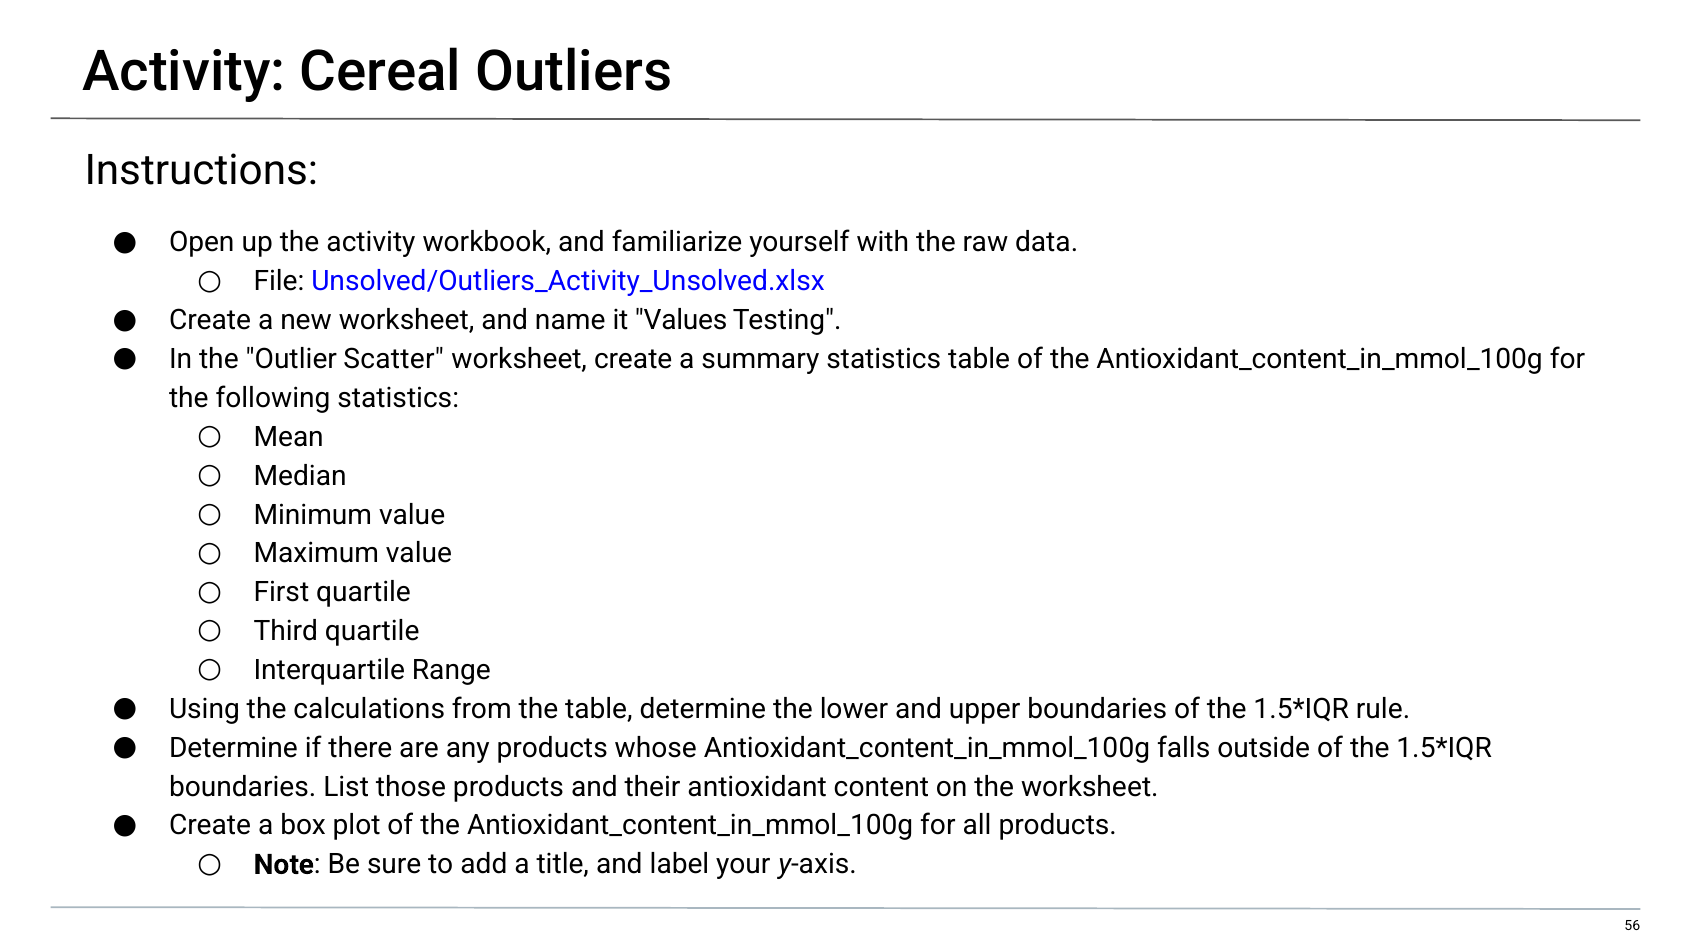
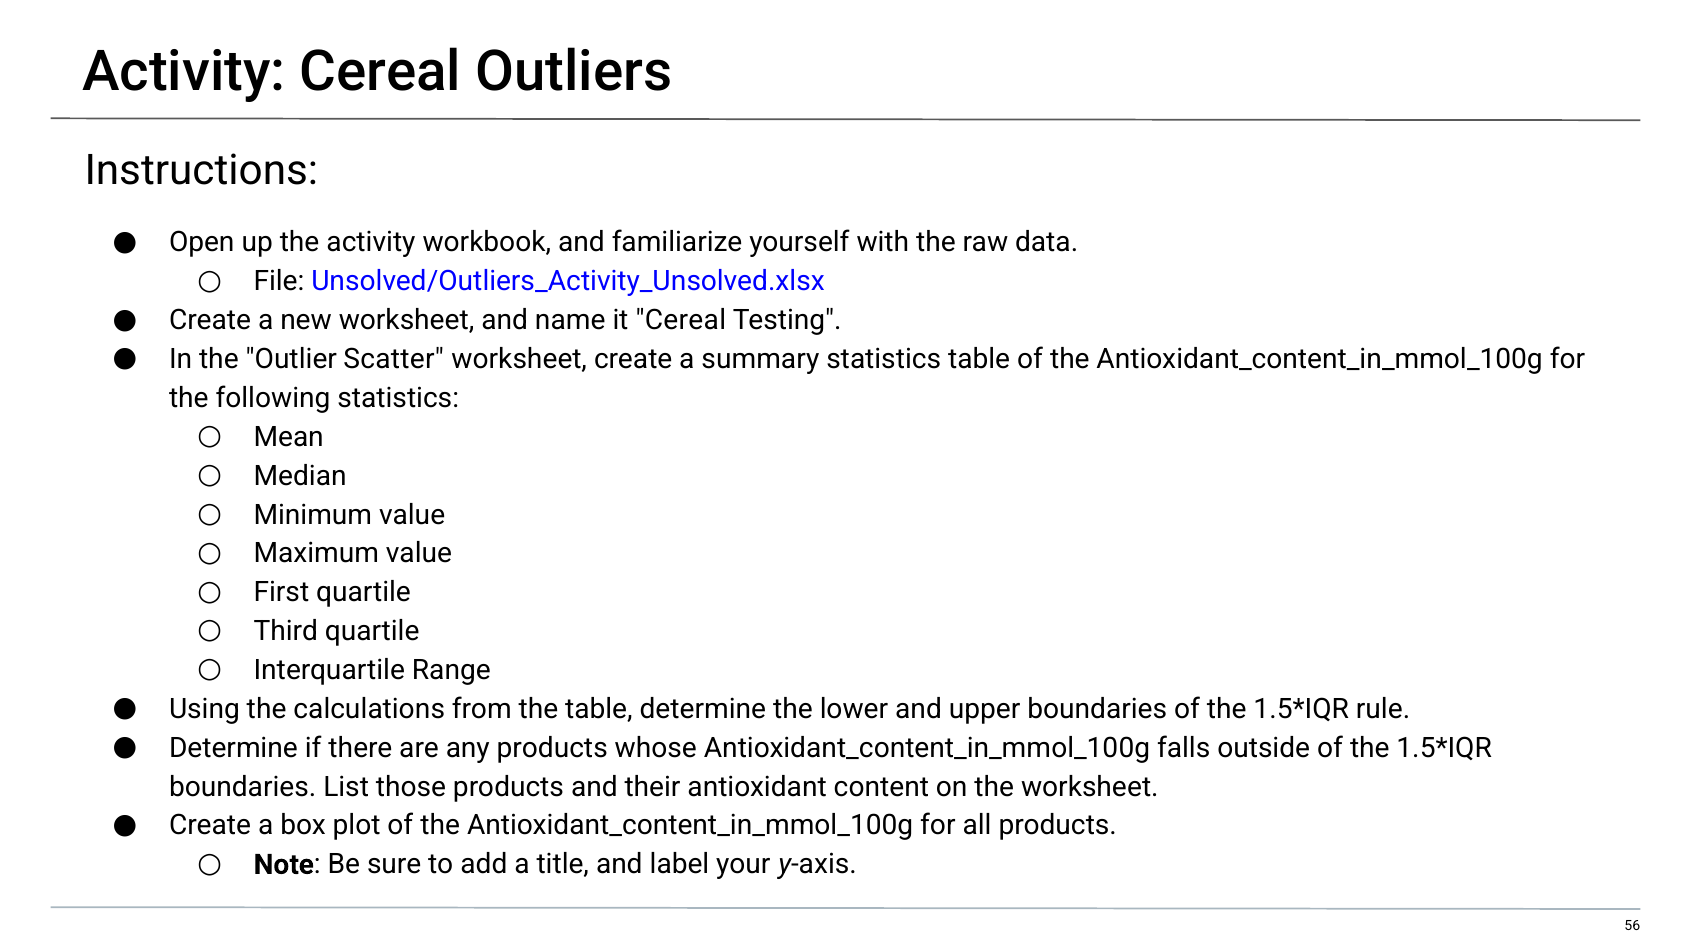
it Values: Values -> Cereal (681, 320)
